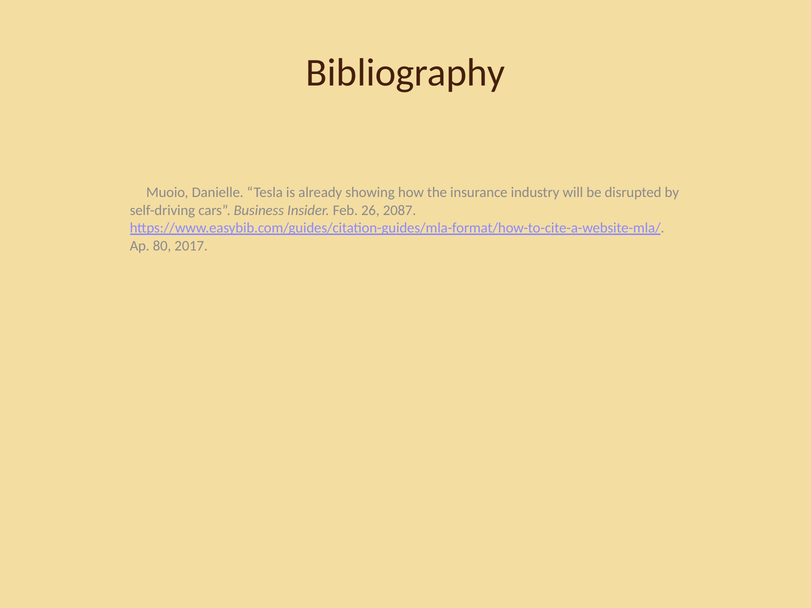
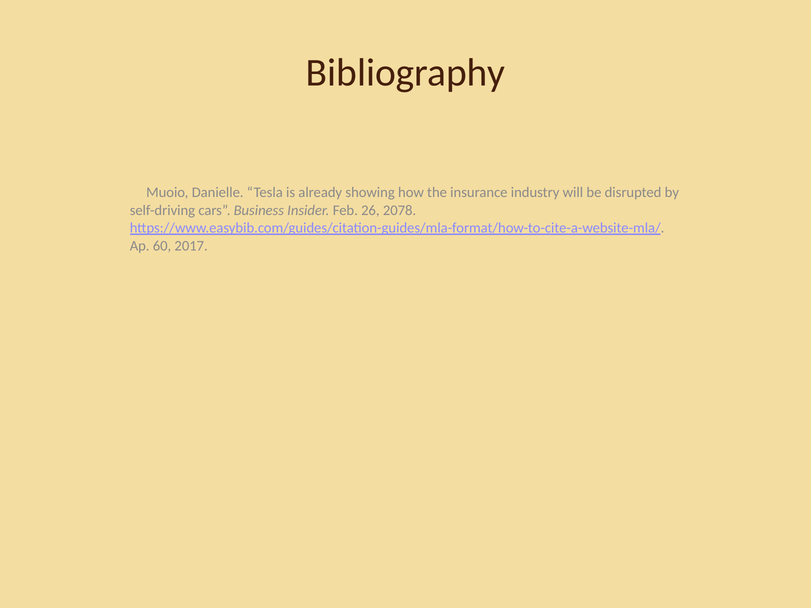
2087: 2087 -> 2078 (400, 210)
80: 80 -> 60 (162, 246)
